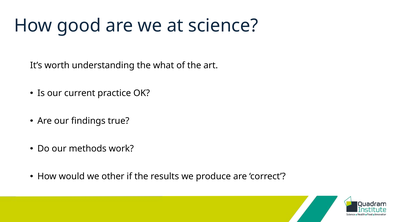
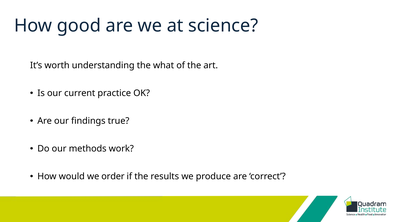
other: other -> order (113, 176)
